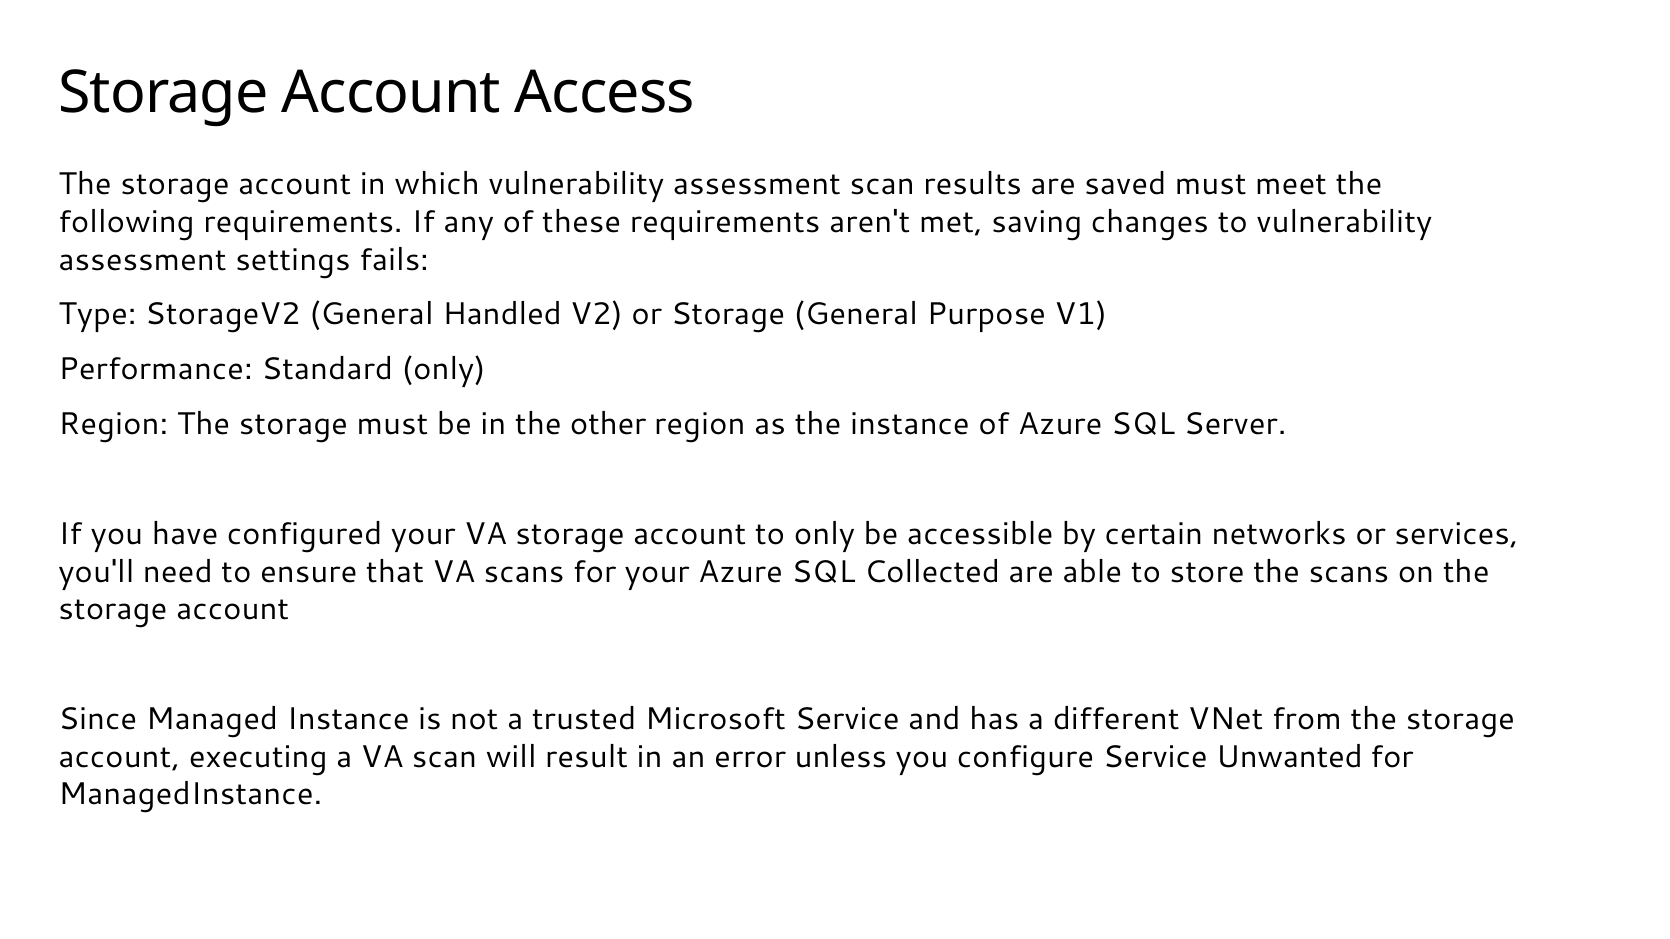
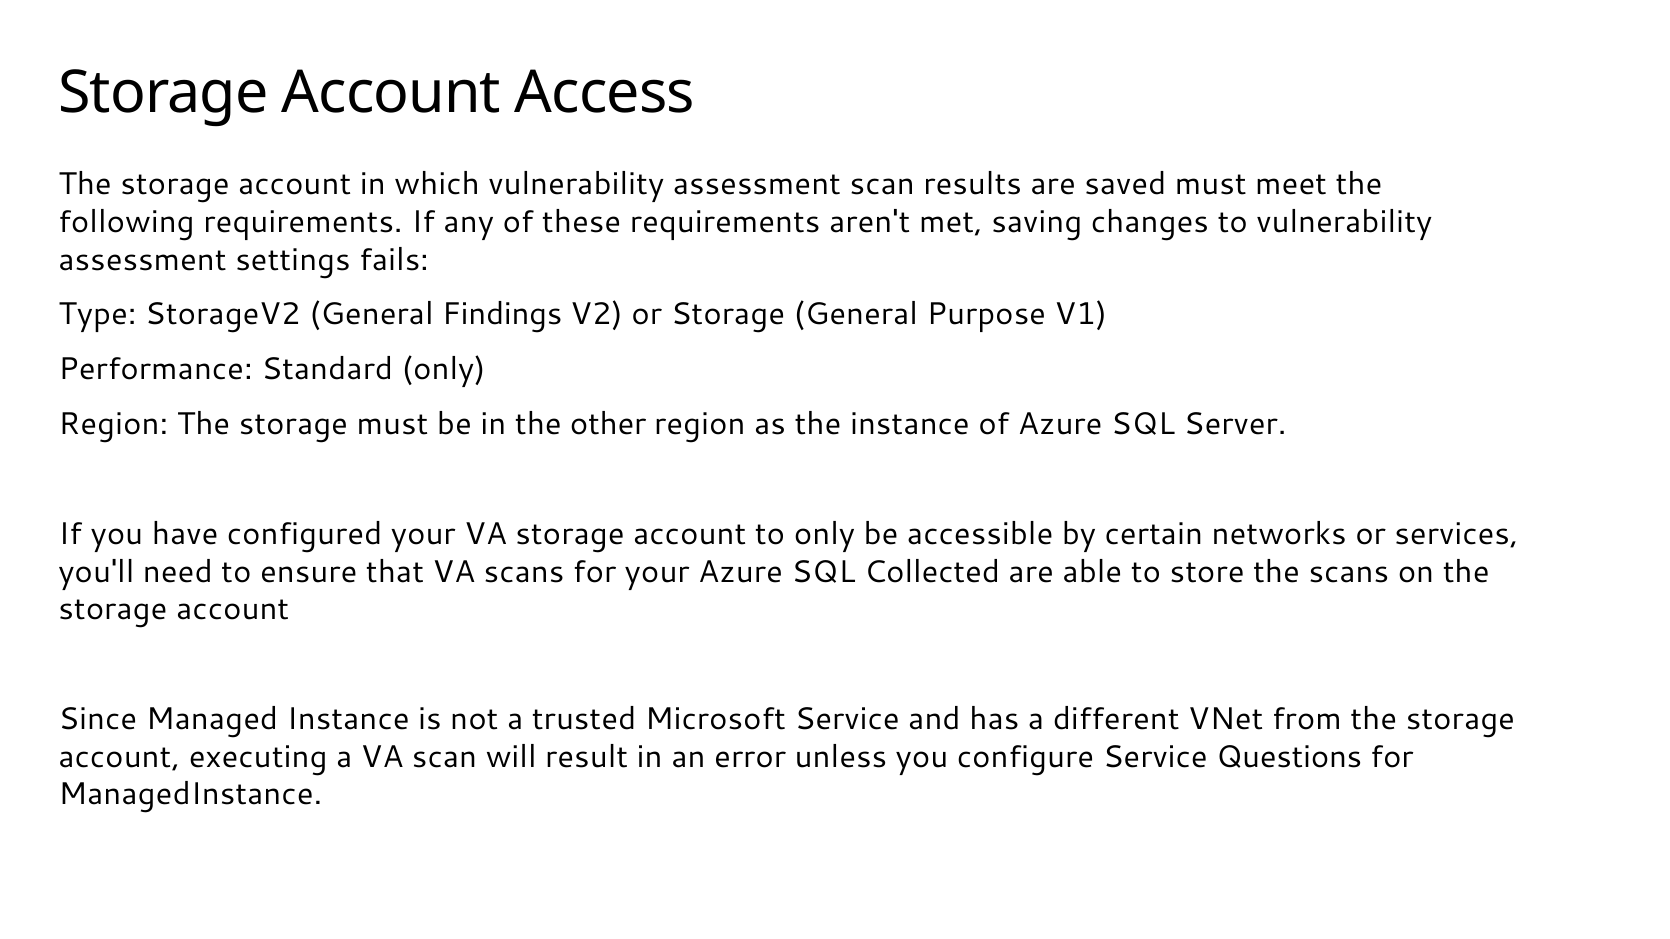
Handled: Handled -> Findings (502, 315)
Unwanted: Unwanted -> Questions (1289, 757)
